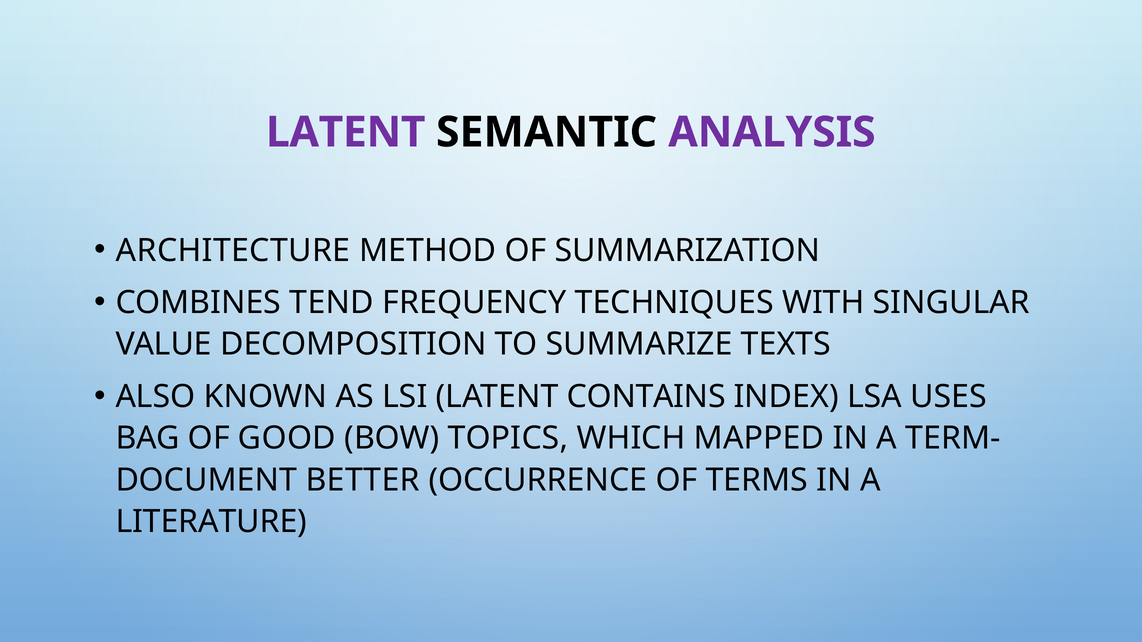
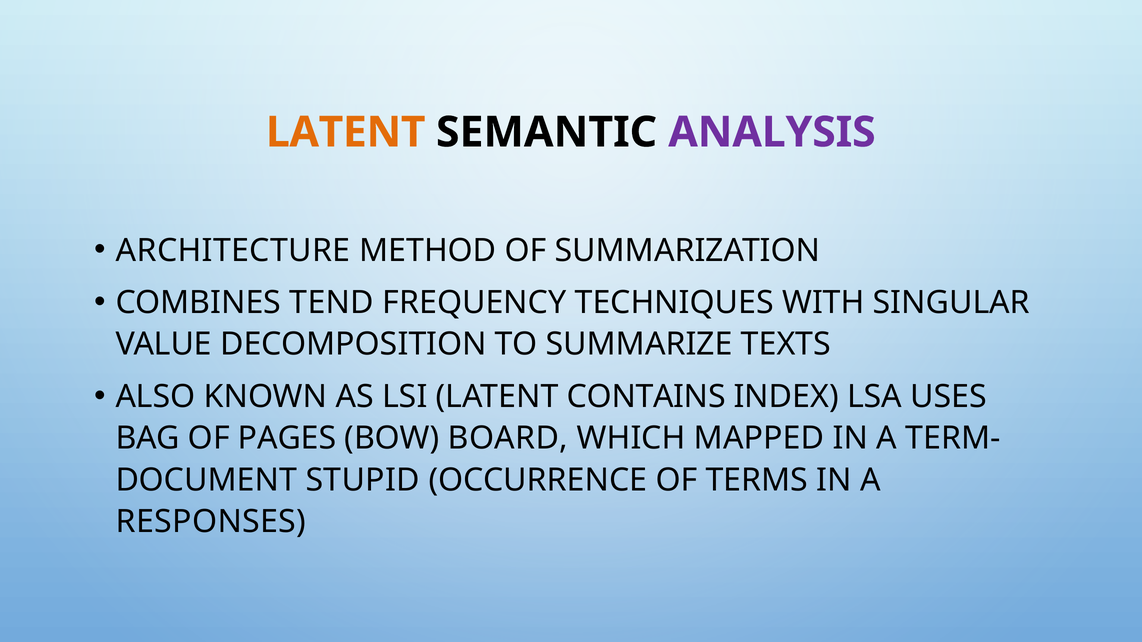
LATENT colour: purple -> orange (346, 132)
GOOD: GOOD -> PAGES (287, 439)
TOPICS: TOPICS -> BOARD (508, 439)
BETTER: BETTER -> STUPID (363, 480)
LITERATURE: LITERATURE -> RESPONSES (211, 522)
